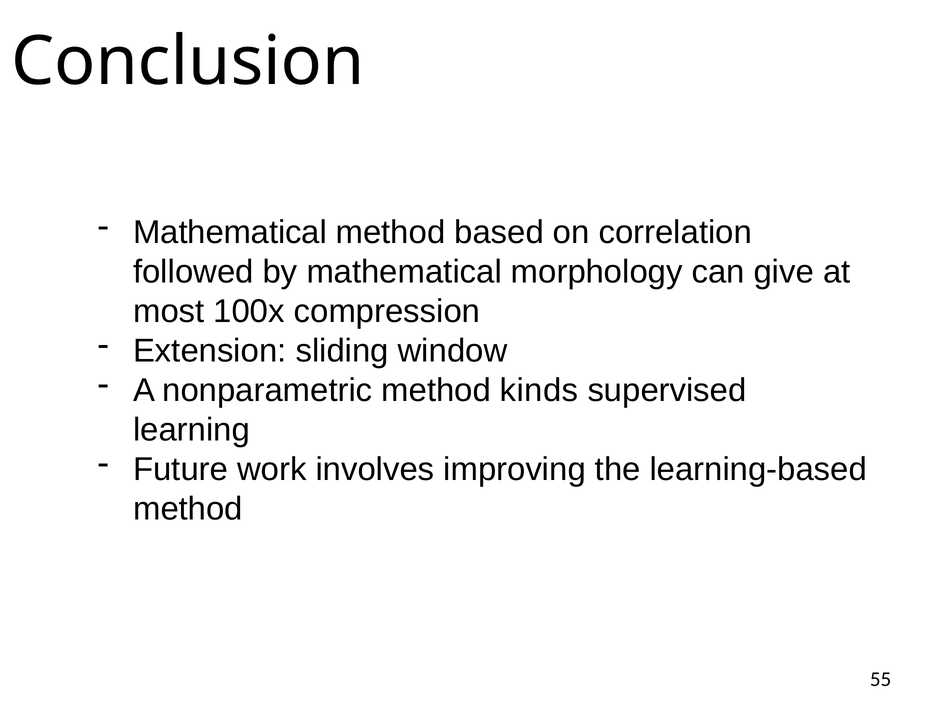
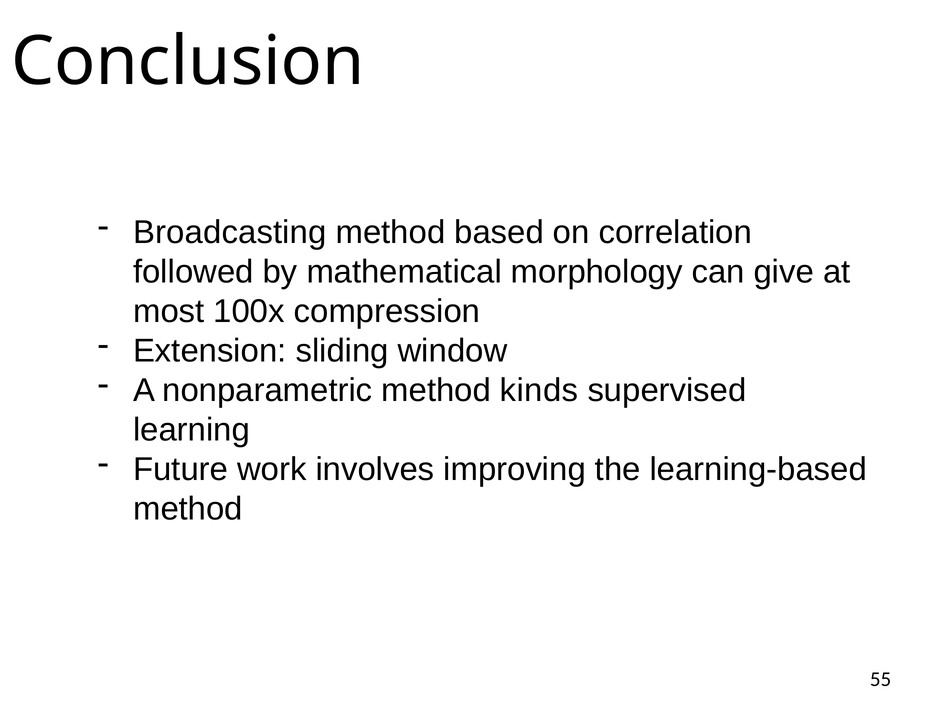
Mathematical: Mathematical -> Broadcasting (230, 232)
